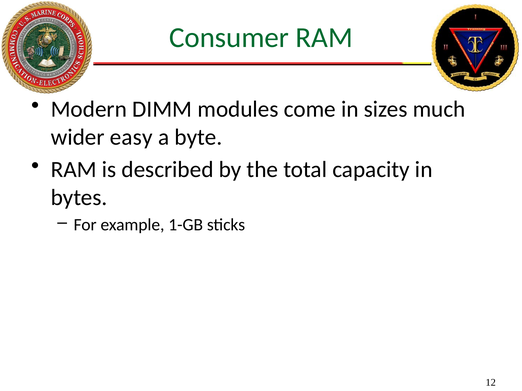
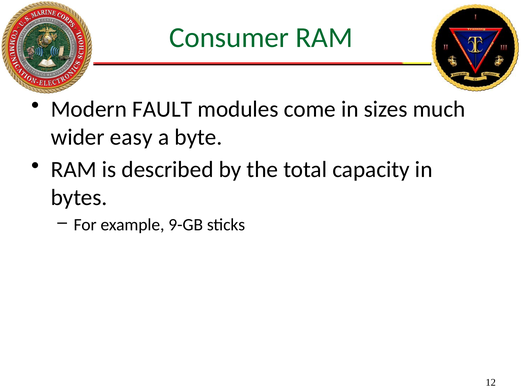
DIMM: DIMM -> FAULT (162, 109)
1-GB: 1-GB -> 9-GB (186, 225)
